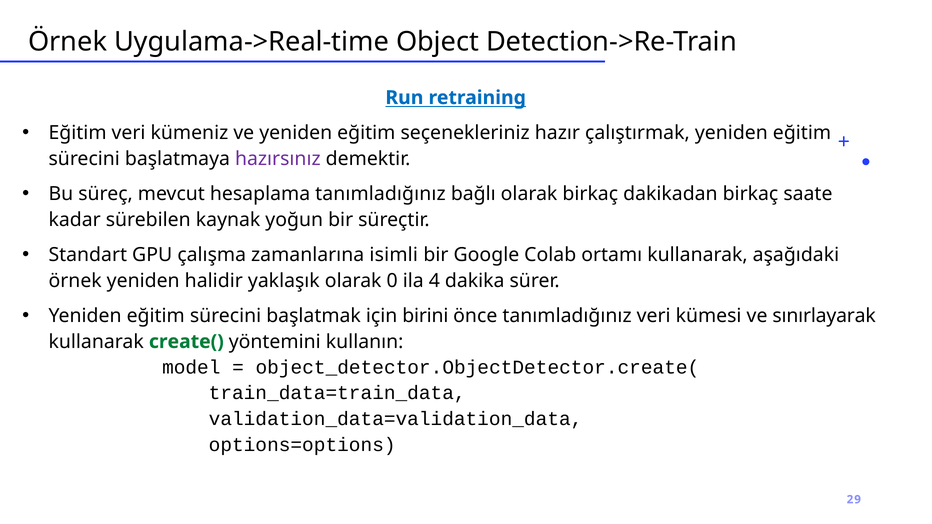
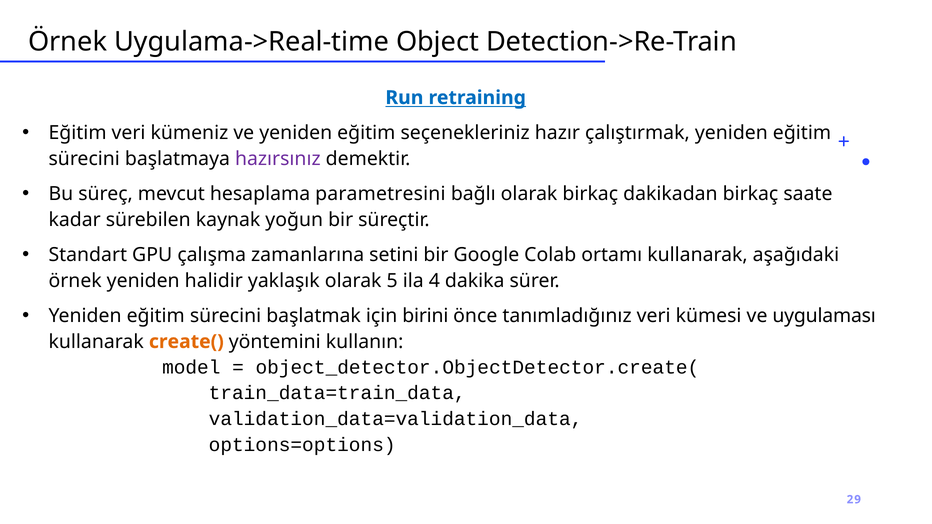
hesaplama tanımladığınız: tanımladığınız -> parametresini (380, 194)
isimli: isimli -> setini (394, 255)
0: 0 -> 5 (392, 281)
sınırlayarak: sınırlayarak -> uygulaması (824, 316)
create( colour: green -> orange (186, 342)
